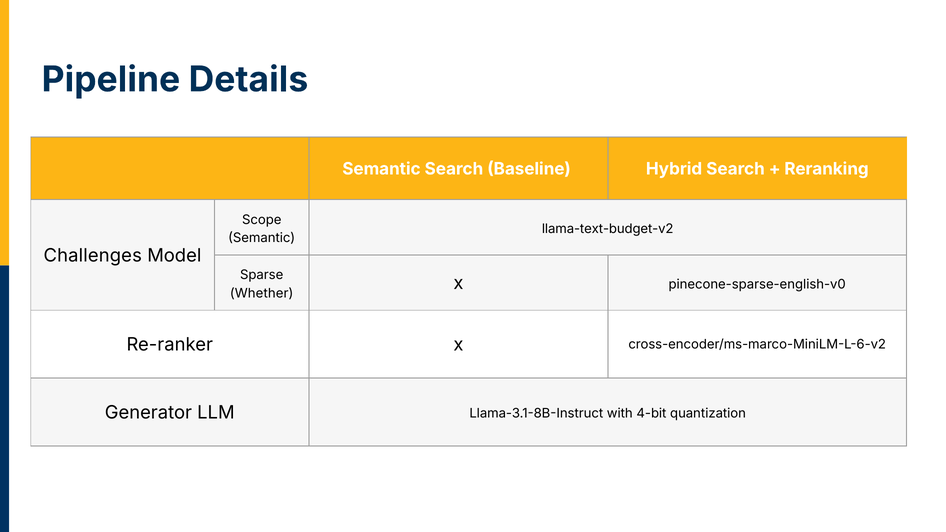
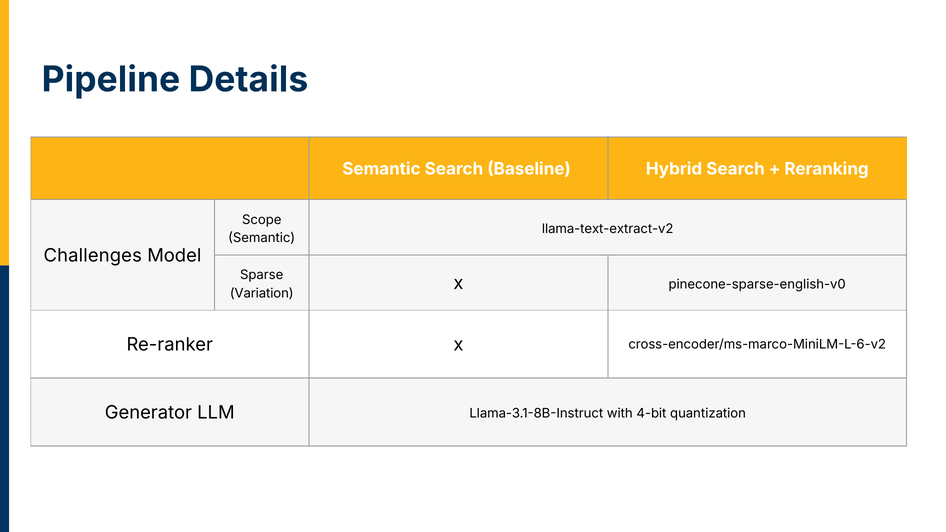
llama-text-budget-v2: llama-text-budget-v2 -> llama-text-extract-v2 (608, 229)
Whether: Whether -> Variation (262, 293)
